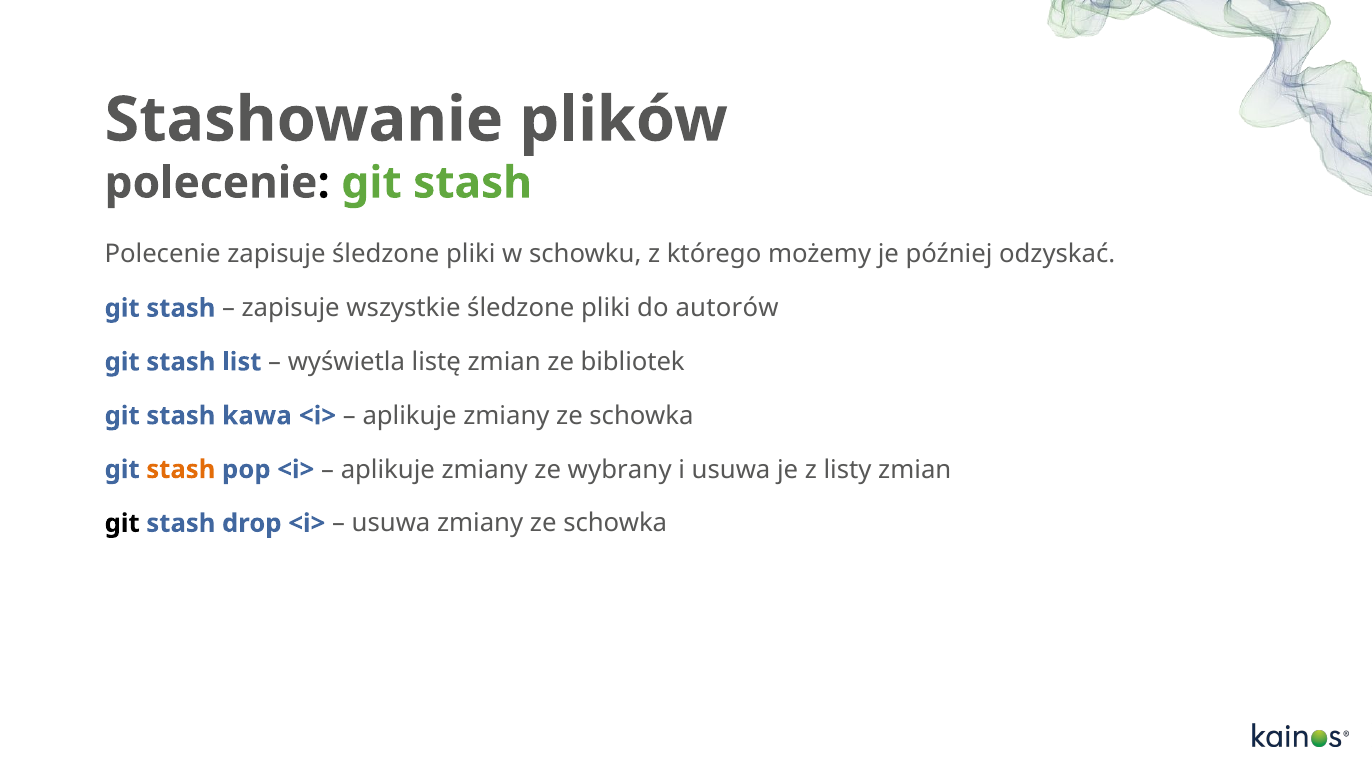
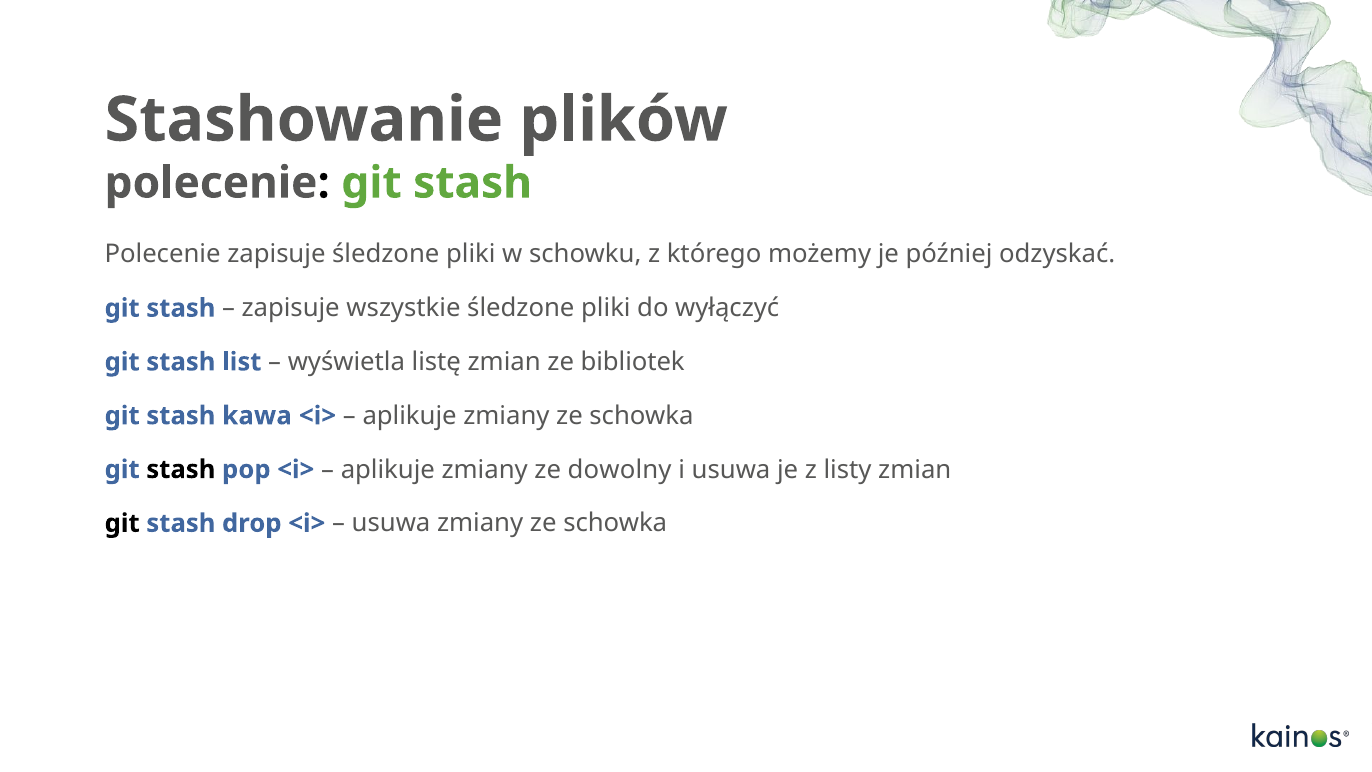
autorów: autorów -> wyłączyć (727, 308)
stash colour: orange -> black (181, 469)
wybrany: wybrany -> dowolny (620, 469)
